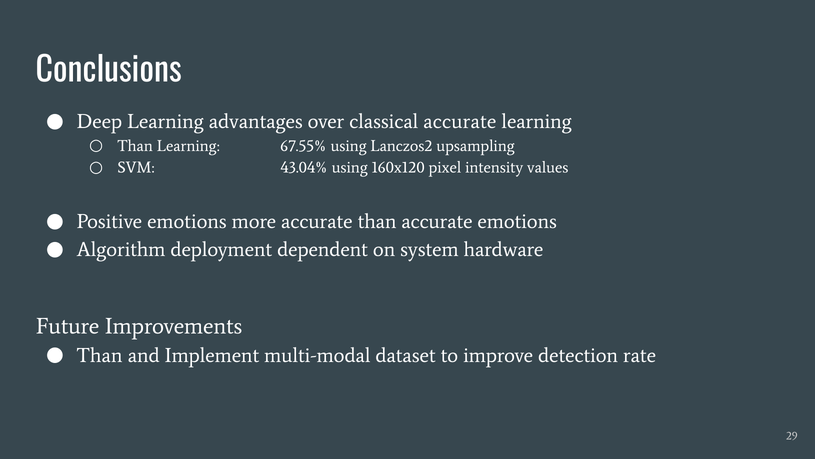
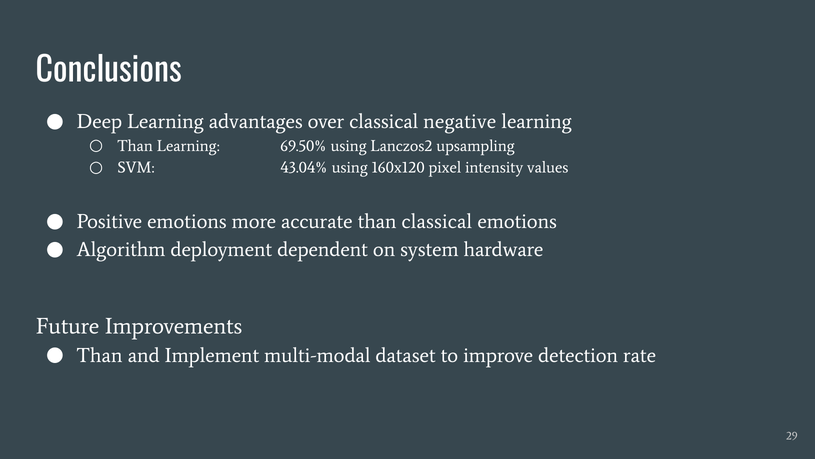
classical accurate: accurate -> negative (460, 121)
67.55%: 67.55% -> 69.50% (304, 146)
than accurate: accurate -> classical (437, 221)
